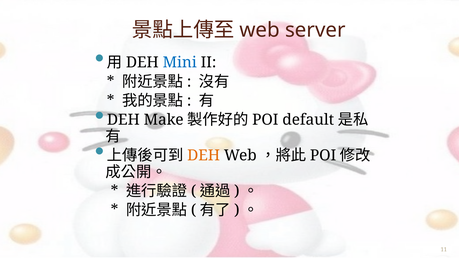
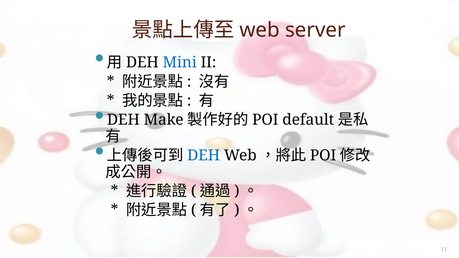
DEH colour: orange -> blue (204, 156)
